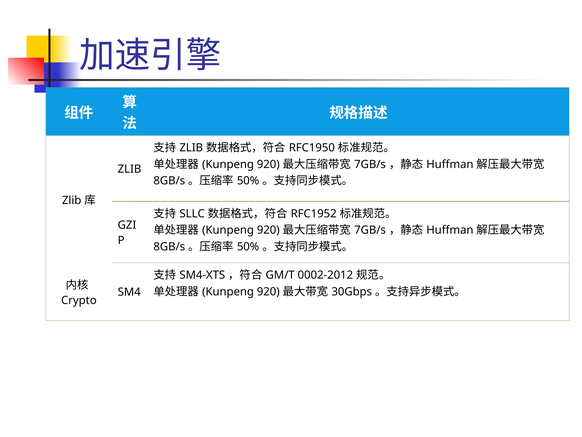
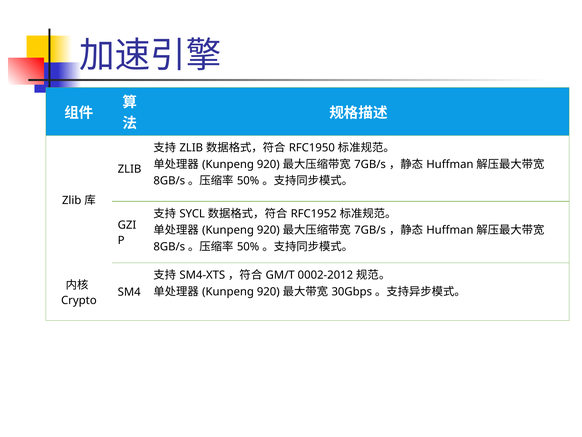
SLLC: SLLC -> SYCL (192, 213)
